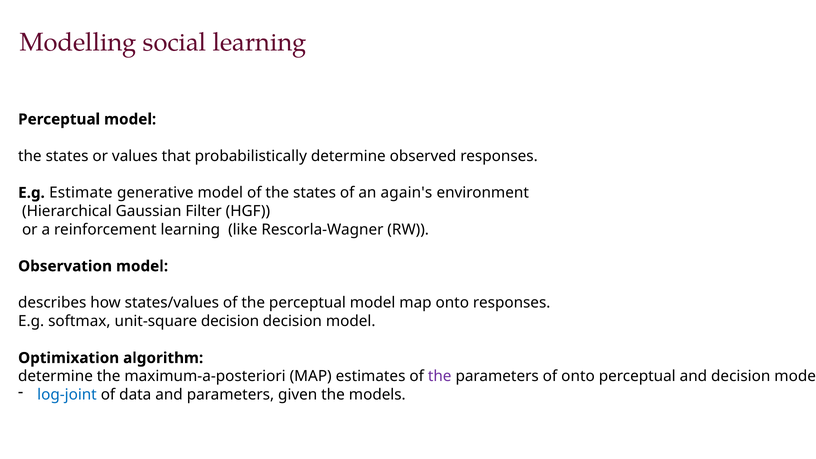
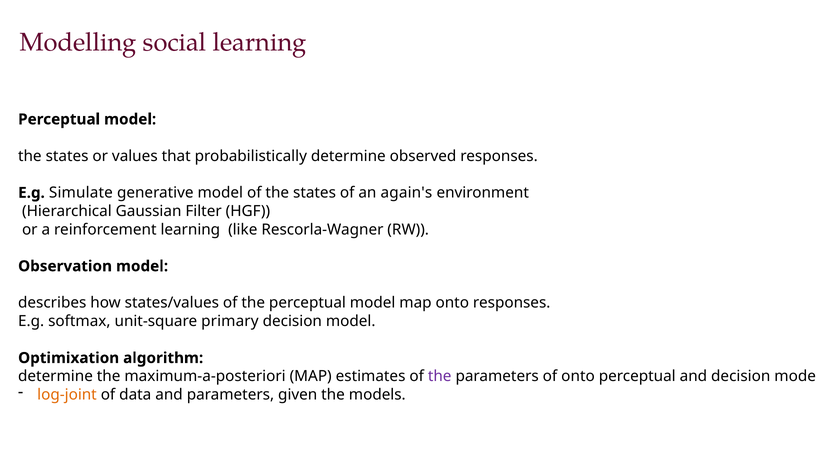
Estimate: Estimate -> Simulate (81, 193)
unit-square decision: decision -> primary (230, 321)
log-joint colour: blue -> orange (67, 395)
